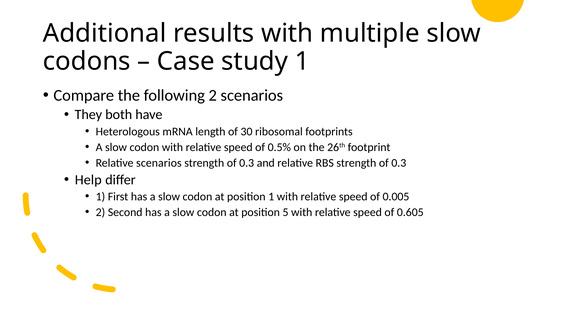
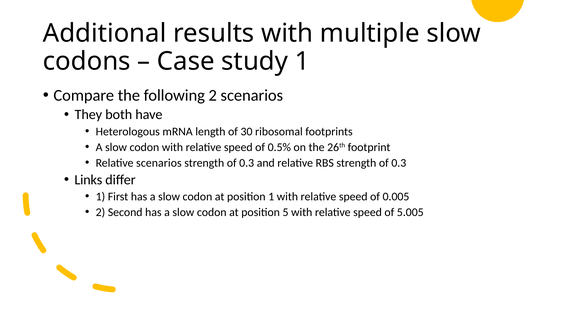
Help: Help -> Links (88, 180)
0.605: 0.605 -> 5.005 (410, 212)
